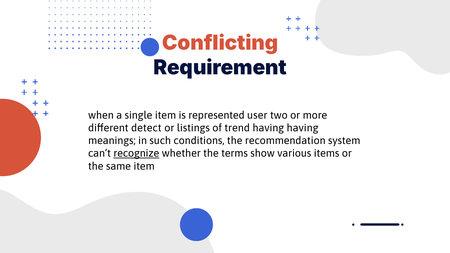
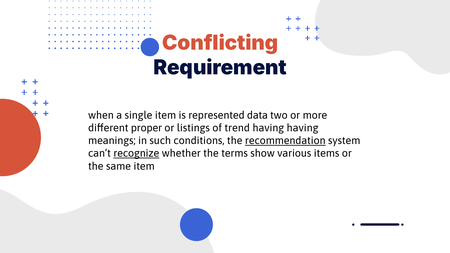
user: user -> data (257, 115)
detect: detect -> proper (146, 128)
recommendation underline: none -> present (285, 141)
